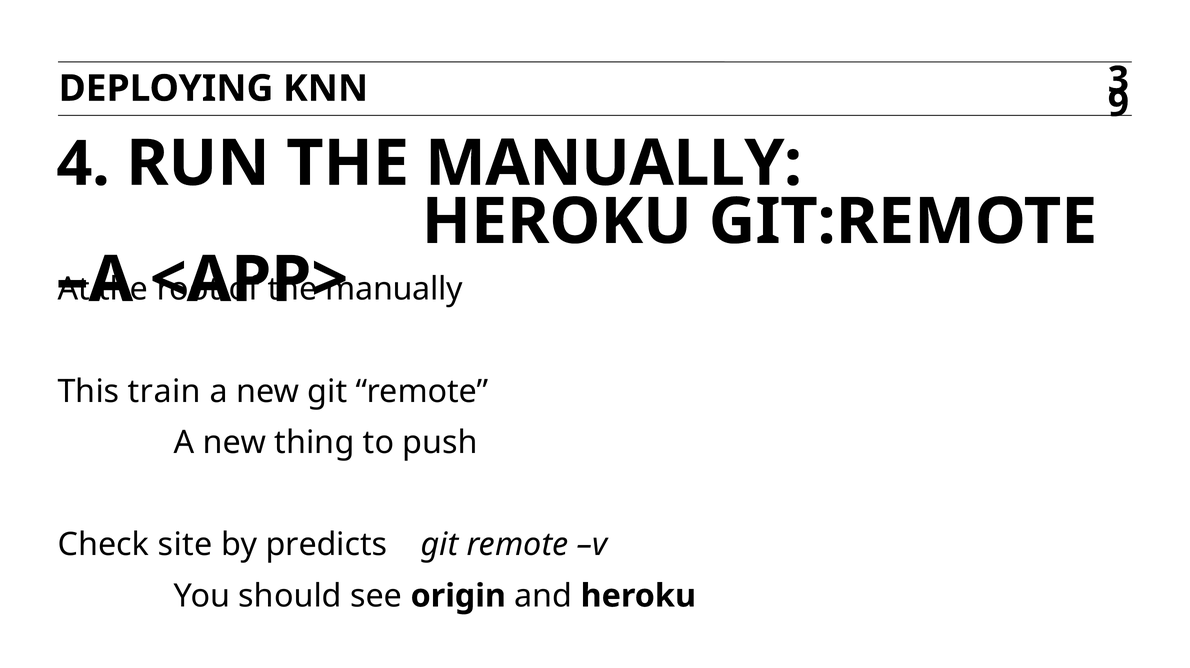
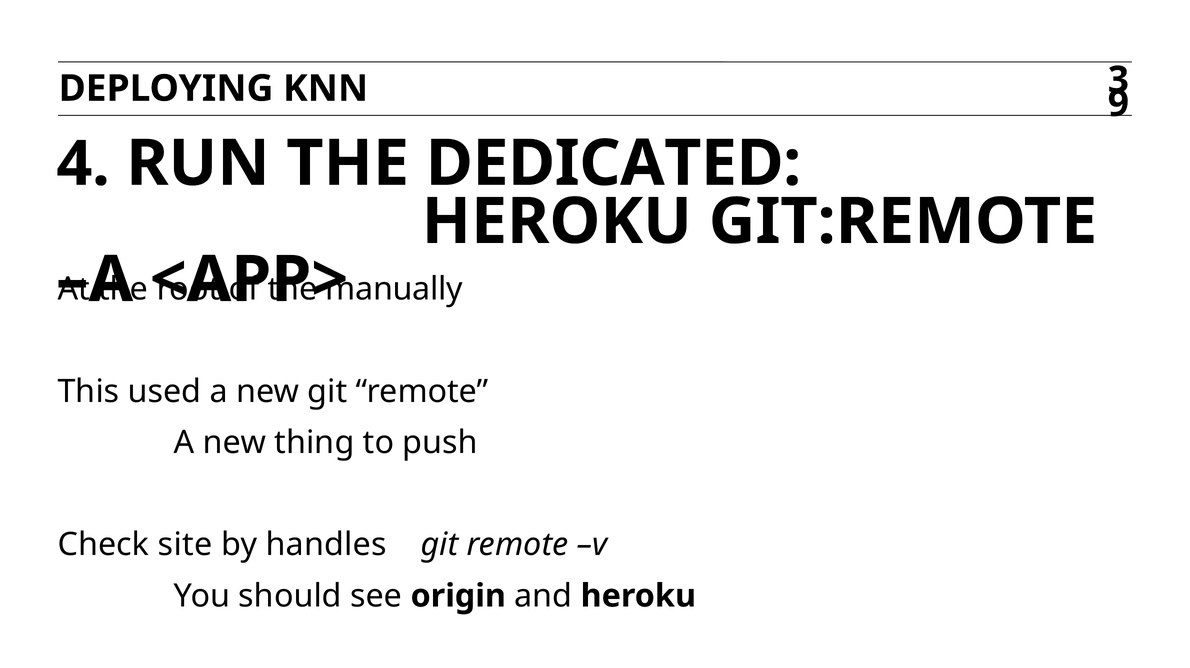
RUN THE MANUALLY: MANUALLY -> DEDICATED (614, 164)
train: train -> used (164, 392)
predicts: predicts -> handles (326, 545)
